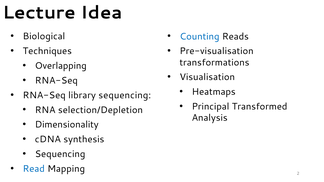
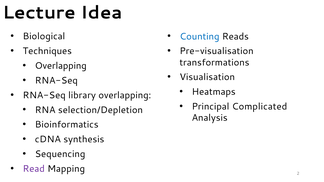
library sequencing: sequencing -> overlapping (125, 95)
Transformed: Transformed -> Complicated (260, 107)
Dimensionality: Dimensionality -> Bioinformatics (67, 125)
Read colour: blue -> purple (34, 169)
